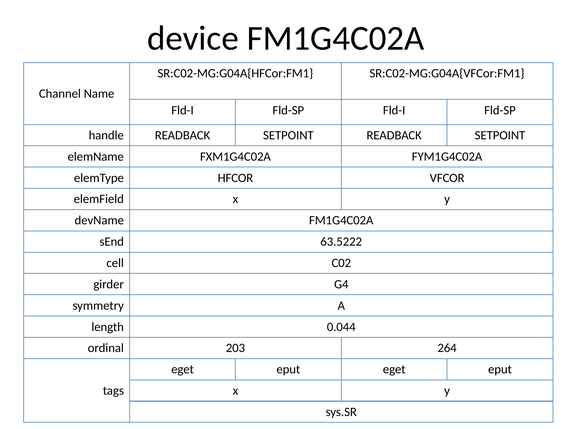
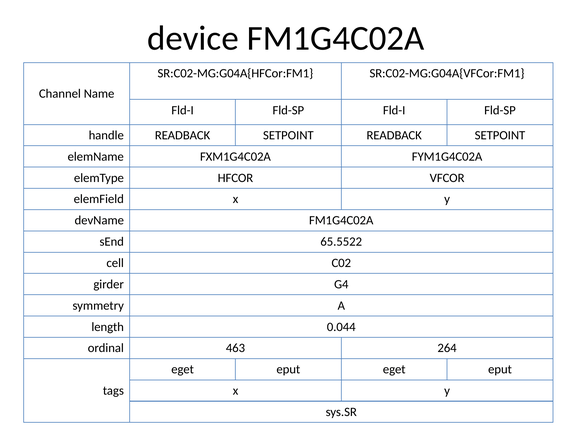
63.5222: 63.5222 -> 65.5522 (341, 242)
203: 203 -> 463 (235, 348)
